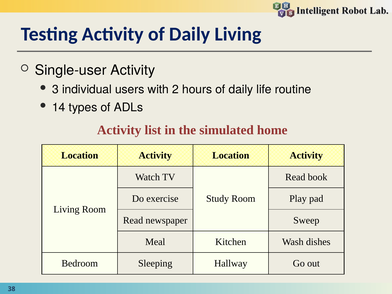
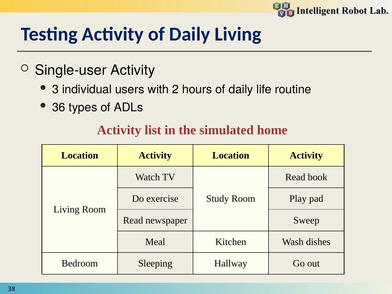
14: 14 -> 36 (59, 107)
